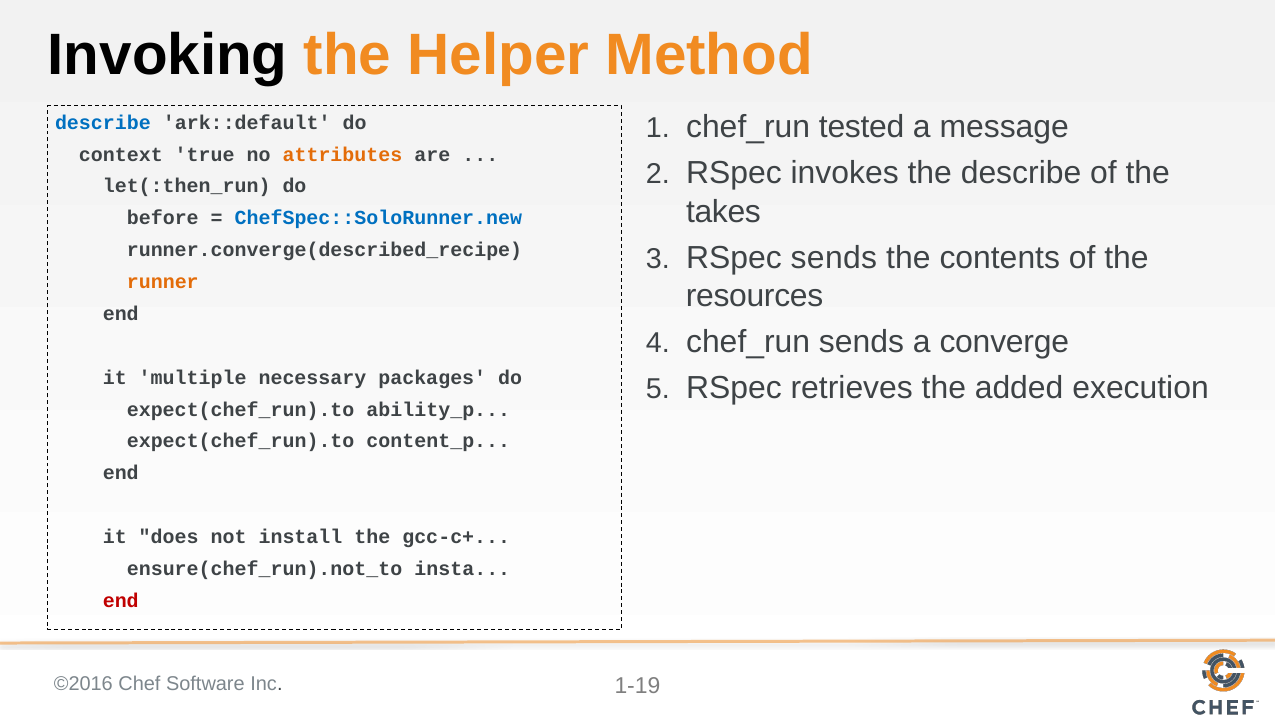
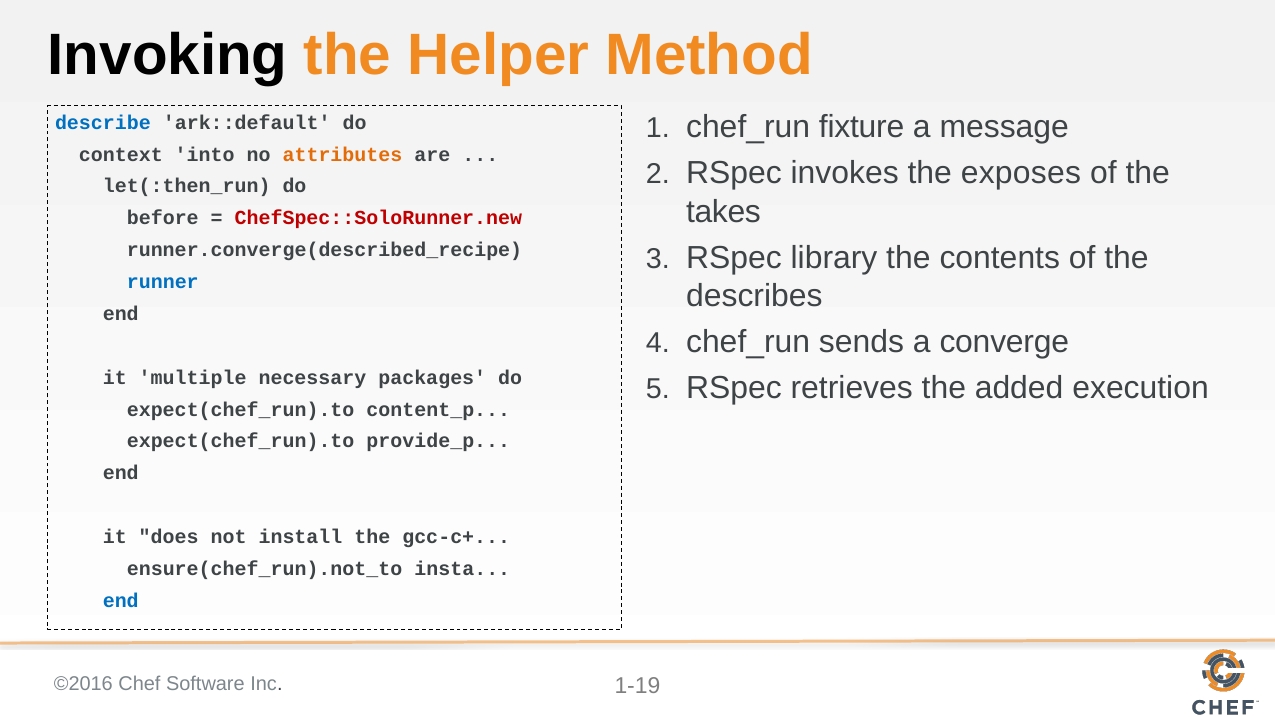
tested: tested -> fixture (862, 127)
true: true -> into (205, 155)
the describe: describe -> exposes (1021, 173)
ChefSpec::SoloRunner.new colour: blue -> red (378, 218)
RSpec sends: sends -> library (834, 258)
runner colour: orange -> blue (163, 282)
resources: resources -> describes (754, 296)
ability_p: ability_p -> content_p (438, 410)
content_p: content_p -> provide_p (438, 441)
end colour: red -> blue (121, 601)
